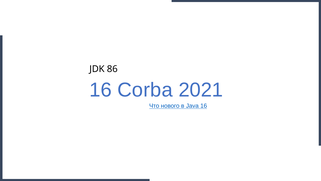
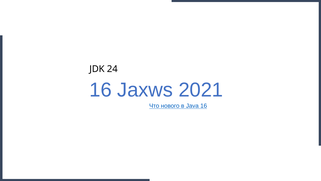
86: 86 -> 24 (112, 69)
Corba: Corba -> Jaxws (145, 90)
